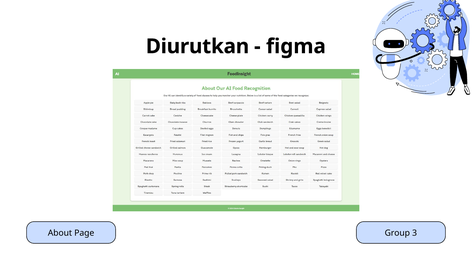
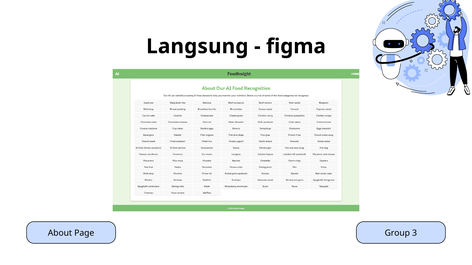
Diurutkan: Diurutkan -> Langsung (197, 46)
